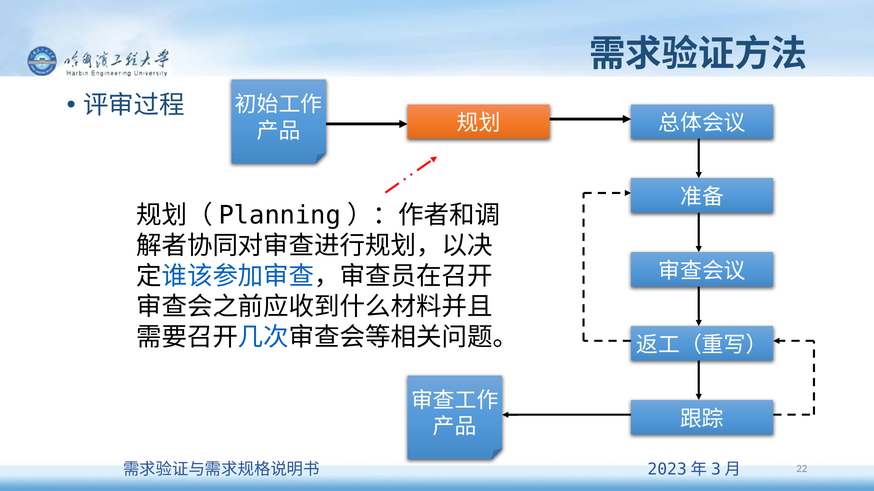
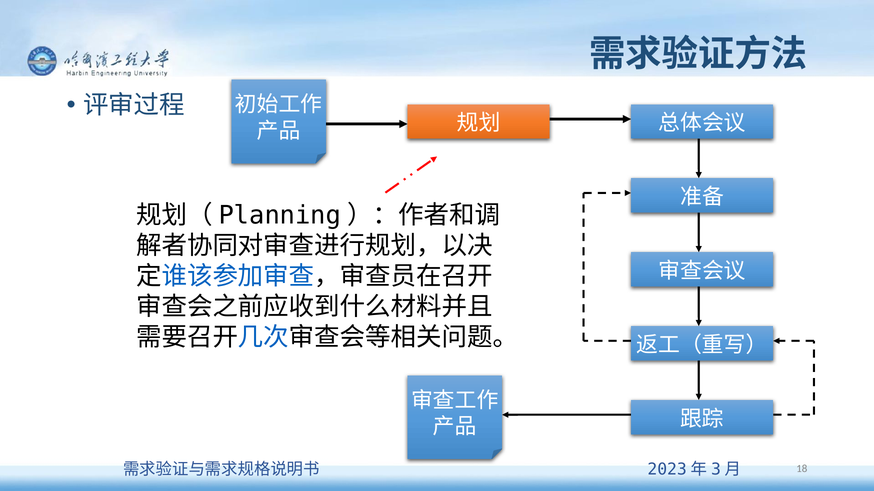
22: 22 -> 18 (802, 469)
